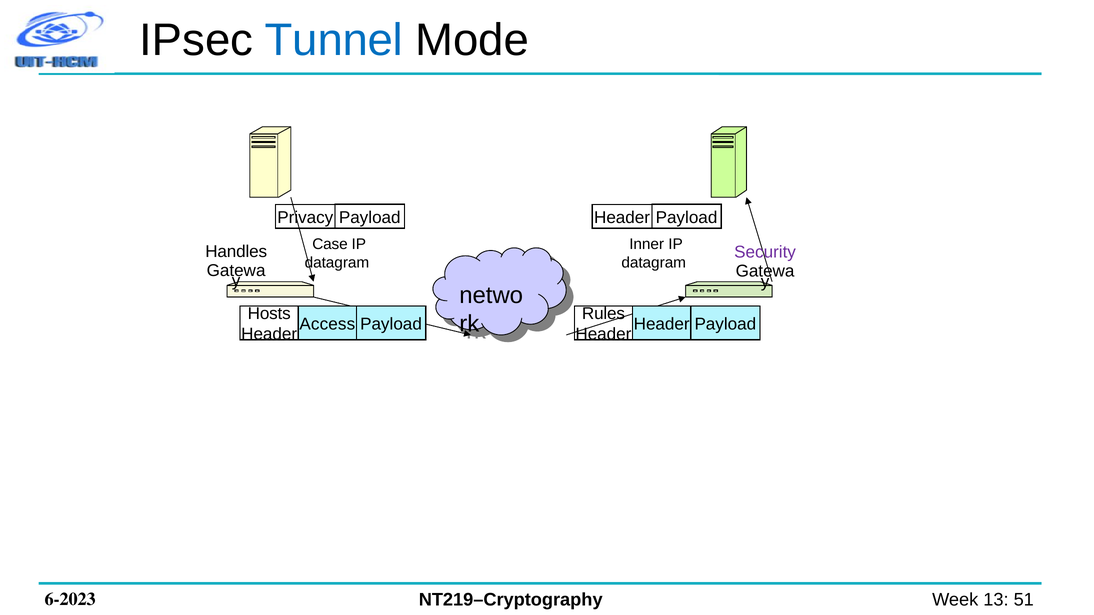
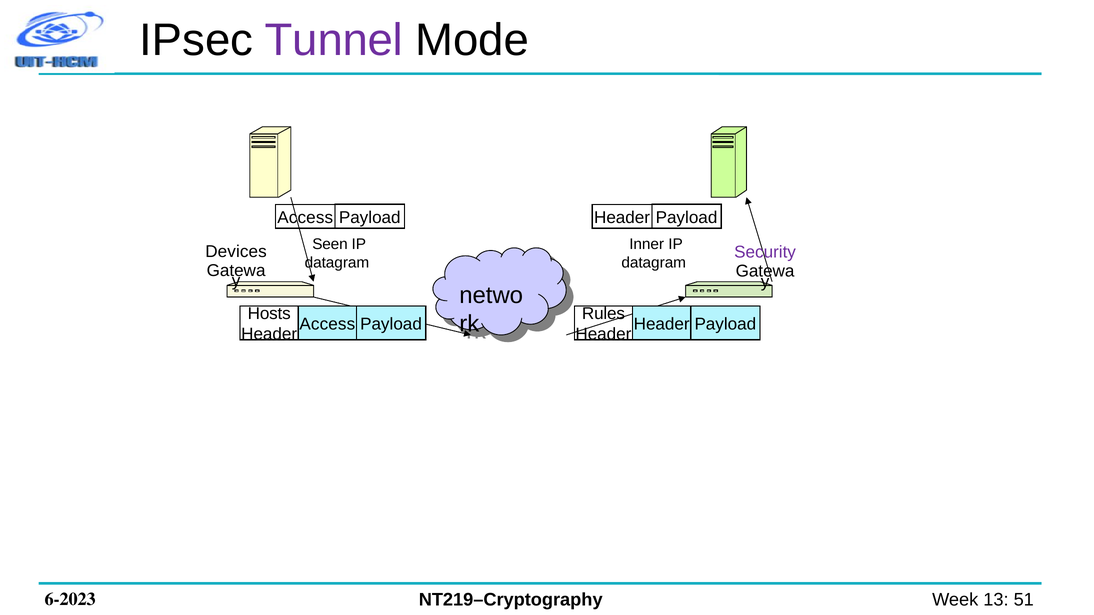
Tunnel colour: blue -> purple (334, 40)
Privacy: Privacy -> Access (305, 218)
Case: Case -> Seen (330, 244)
Handles: Handles -> Devices (236, 252)
